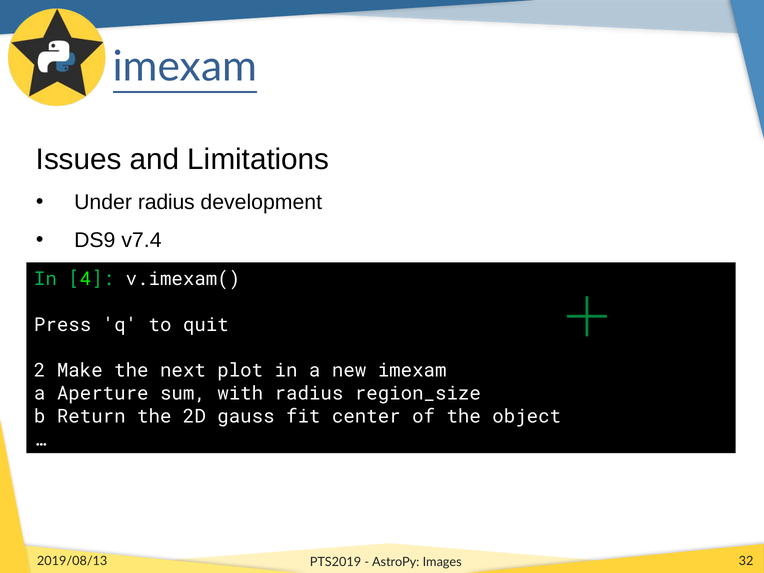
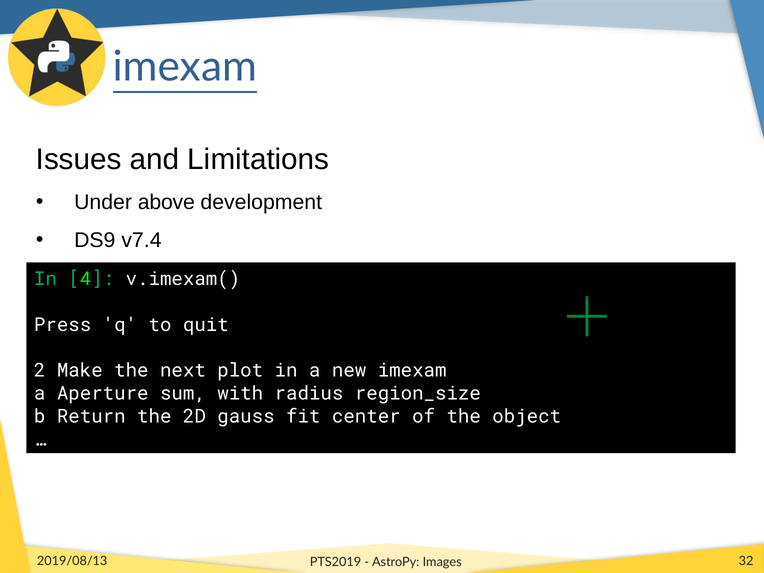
Under radius: radius -> above (166, 202)
